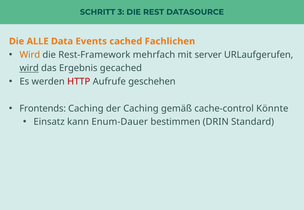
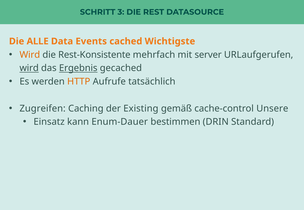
Fachlichen: Fachlichen -> Wichtigste (170, 41)
Rest-Framework: Rest-Framework -> Rest-Konsistente (94, 55)
Ergebnis underline: none -> present (78, 68)
HTTP colour: red -> orange (79, 82)
geschehen: geschehen -> tatsächlich (152, 82)
Frontends: Frontends -> Zugreifen (43, 109)
der Caching: Caching -> Existing (141, 109)
Könnte: Könnte -> Unsere (272, 109)
